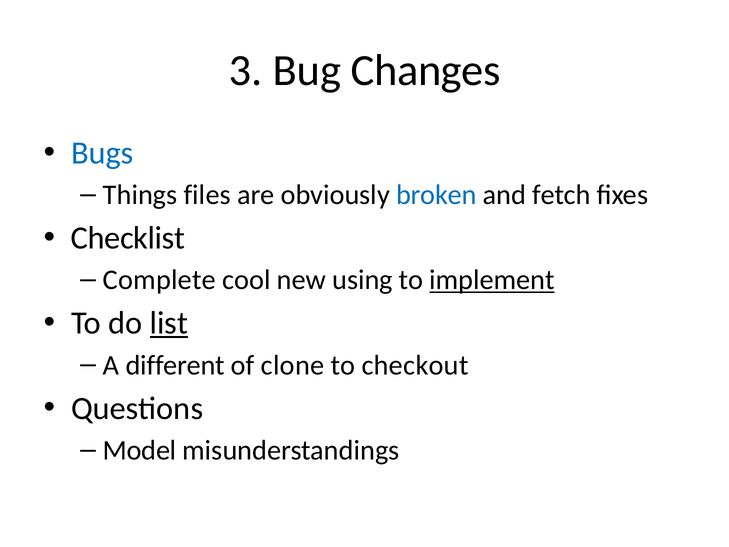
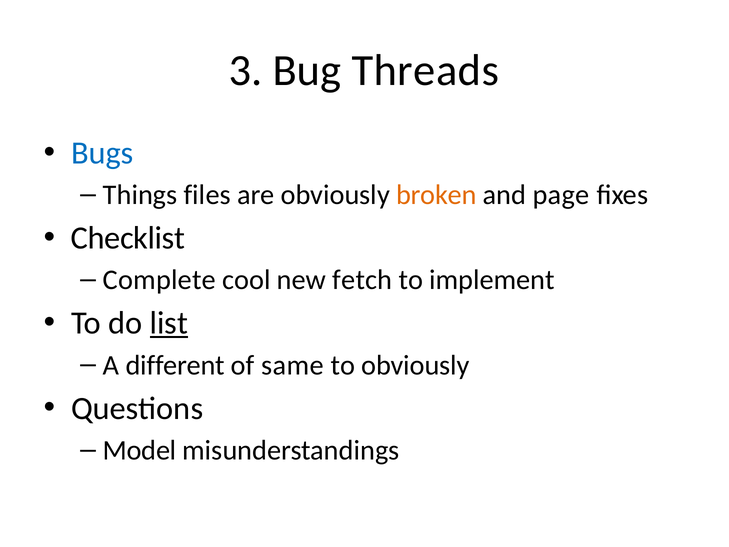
Changes: Changes -> Threads (425, 71)
broken colour: blue -> orange (436, 195)
fetch: fetch -> page (561, 195)
using: using -> fetch (362, 280)
implement underline: present -> none (492, 280)
clone: clone -> same (293, 365)
to checkout: checkout -> obviously (415, 365)
